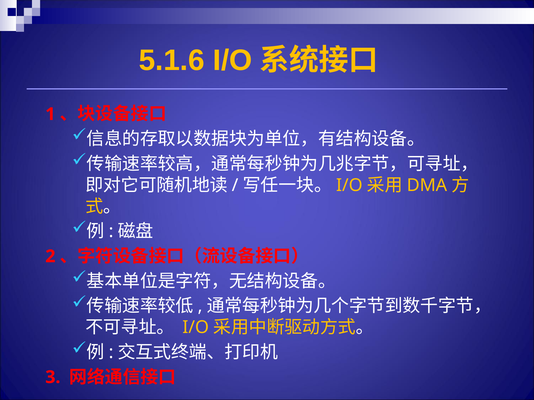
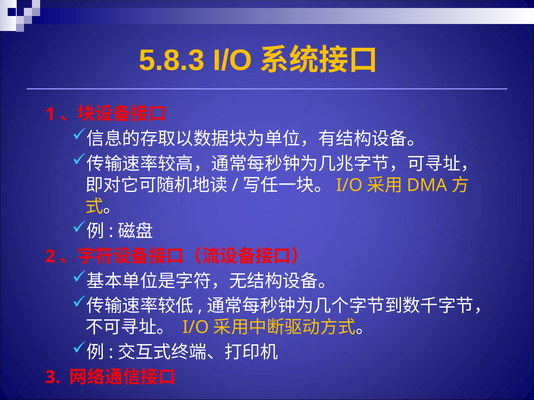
5.1.6: 5.1.6 -> 5.8.3 (172, 61)
